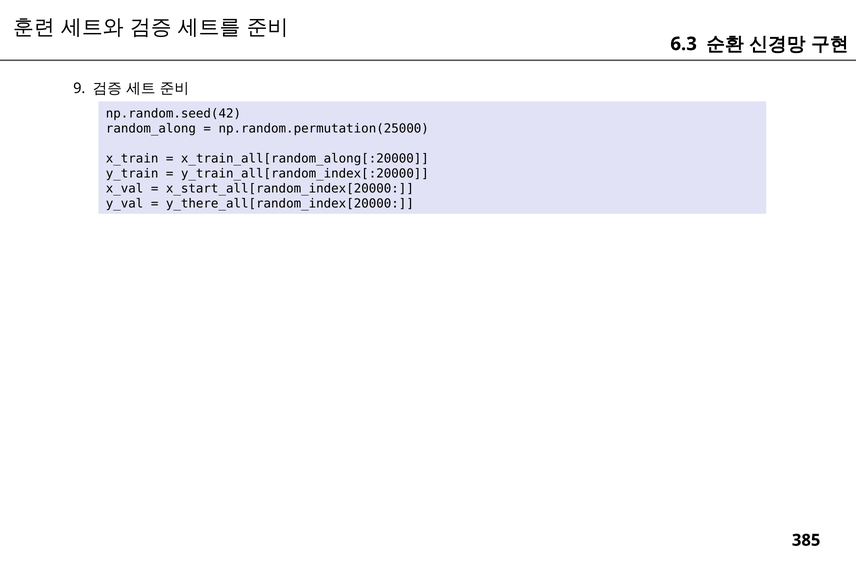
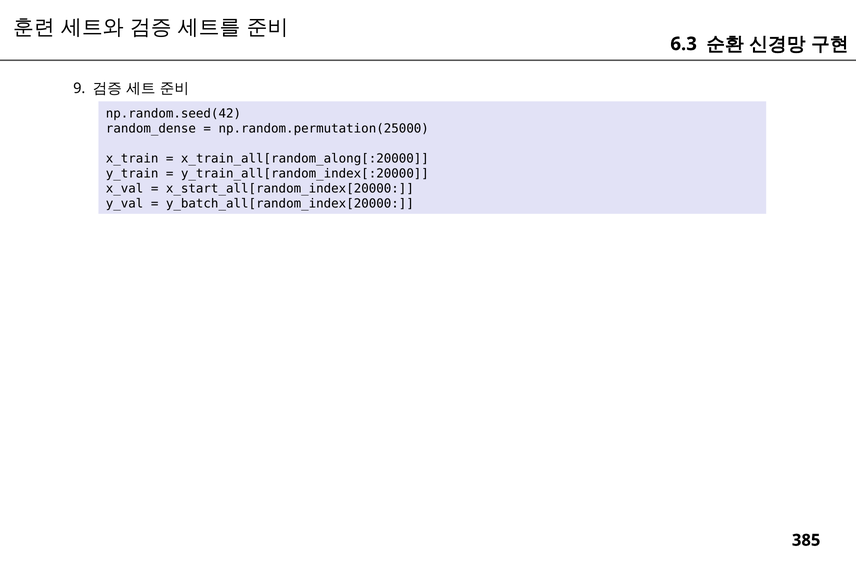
random_along: random_along -> random_dense (151, 128)
y_there_all[random_index[20000: y_there_all[random_index[20000 -> y_batch_all[random_index[20000 (290, 203)
